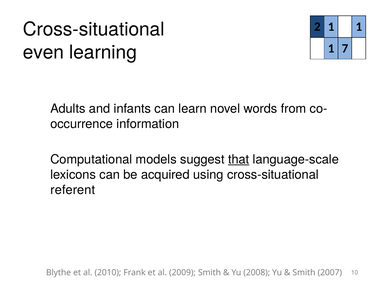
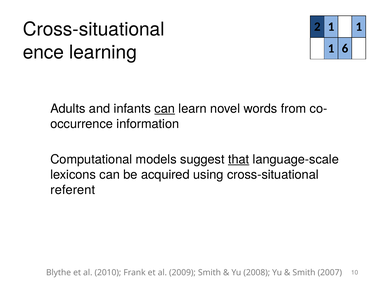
7: 7 -> 6 (345, 48)
even: even -> ence (43, 52)
can underline: none -> present (165, 109)
